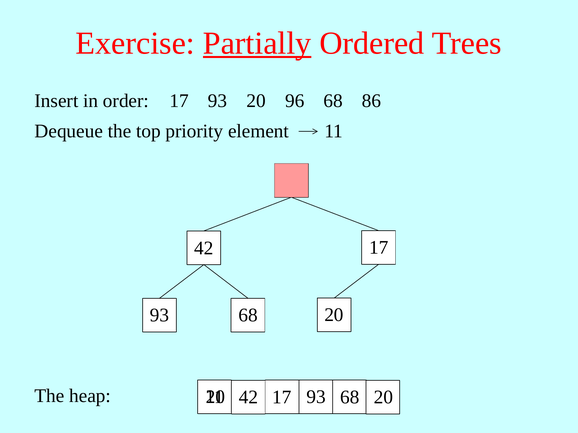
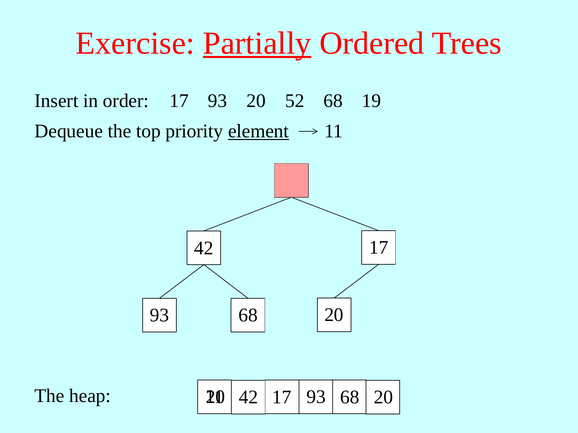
96: 96 -> 52 (295, 101)
86: 86 -> 19 (371, 101)
element underline: none -> present (259, 131)
